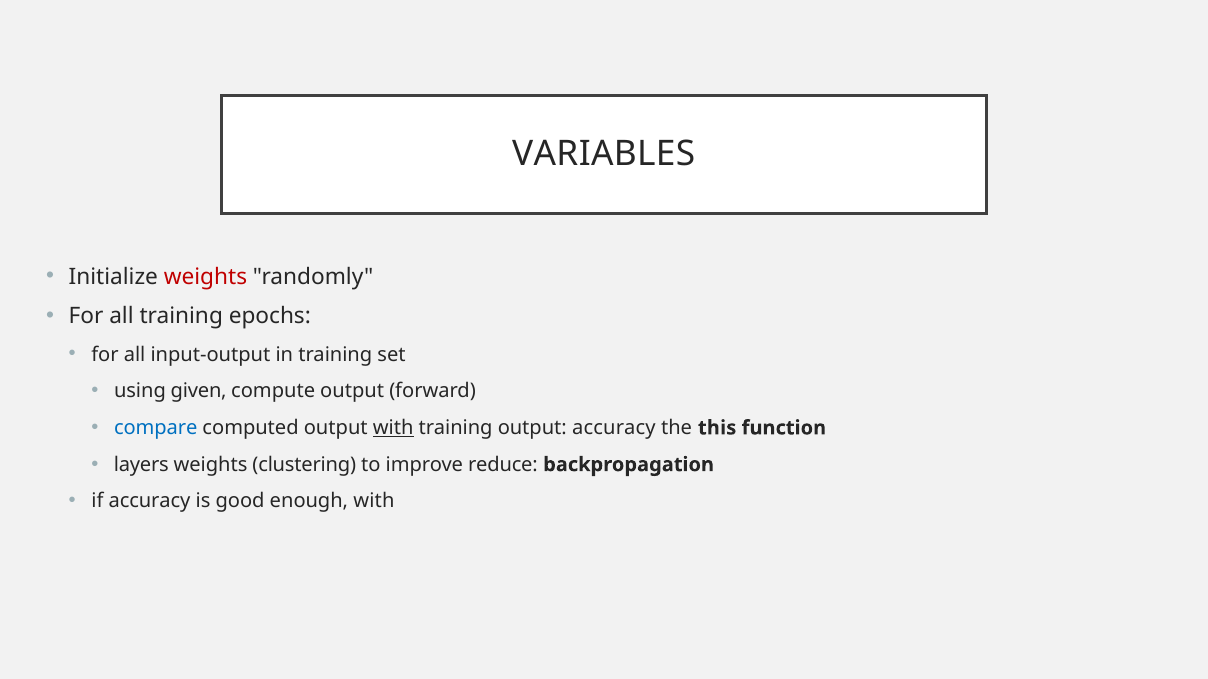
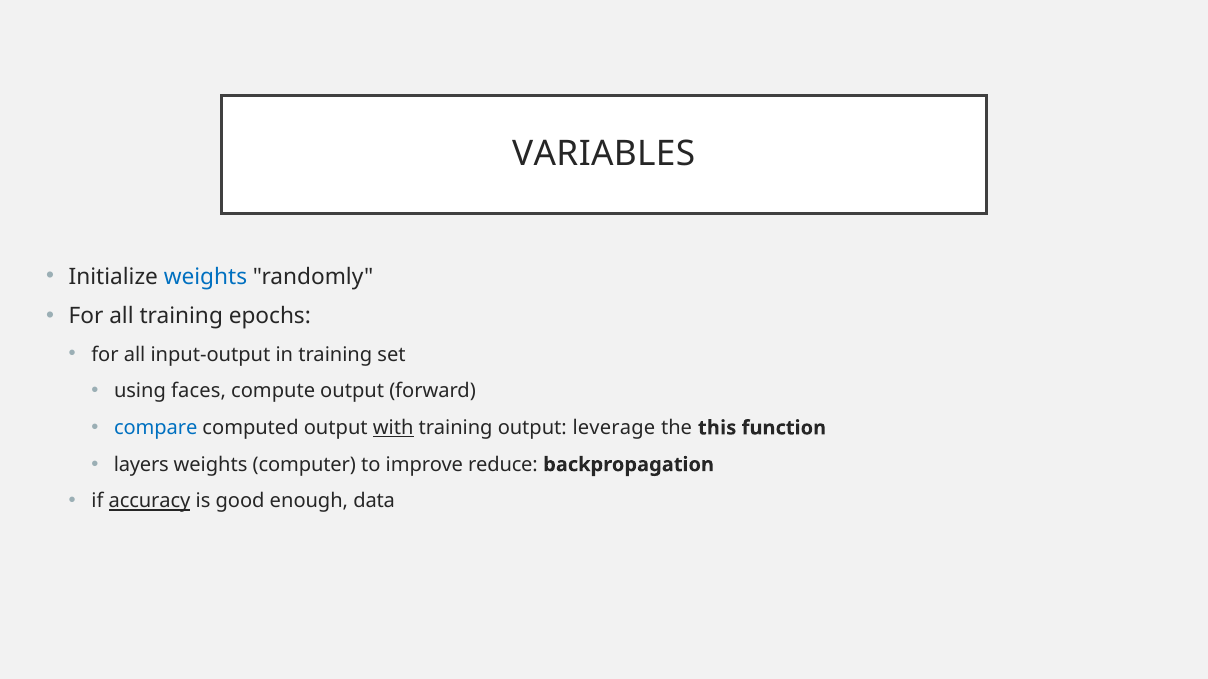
weights colour: red -> blue (205, 277)
given: given -> faces (198, 391)
output accuracy: accuracy -> leverage (614, 428)
clustering: clustering -> computer (304, 465)
accuracy underline: none -> present (150, 502)
enough with: with -> data (374, 502)
